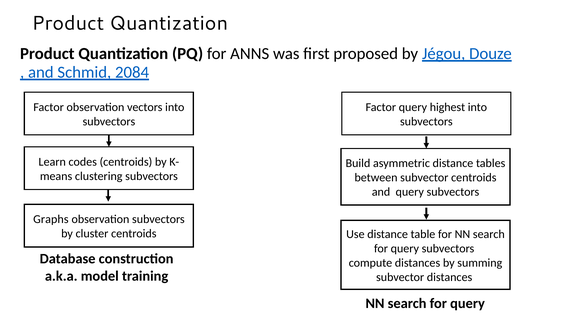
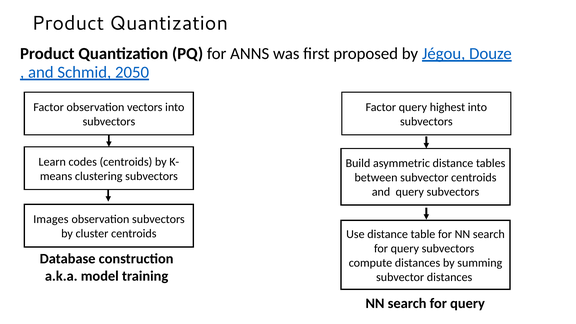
2084: 2084 -> 2050 (132, 72)
Graphs: Graphs -> Images (51, 219)
